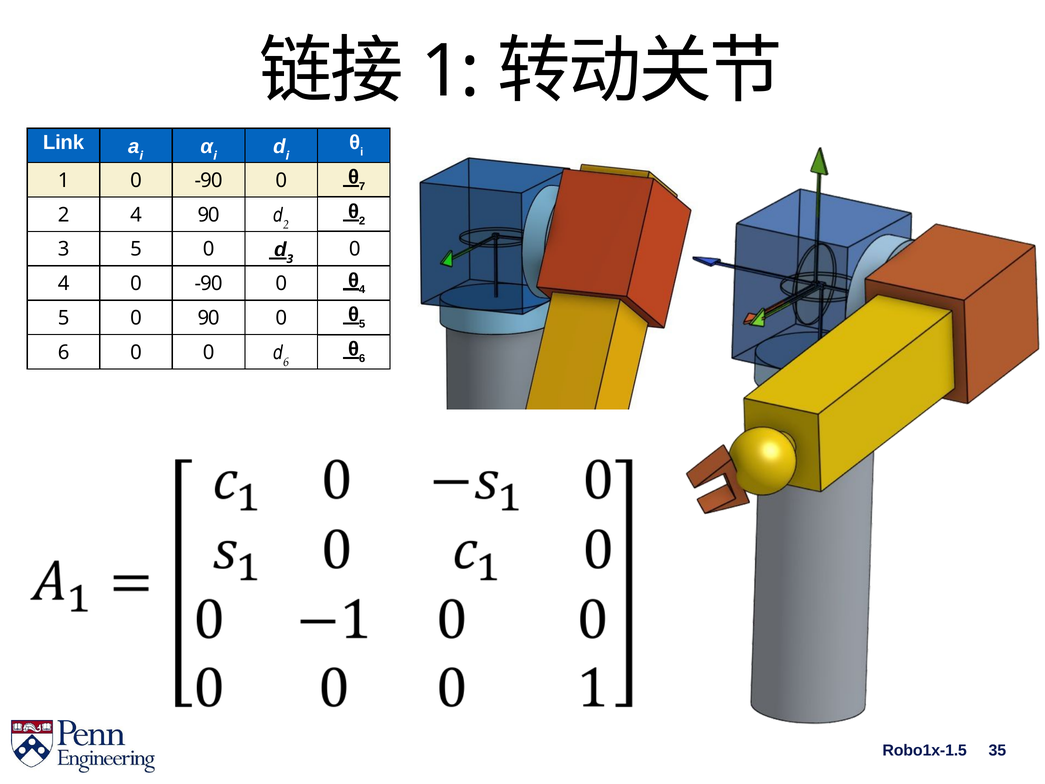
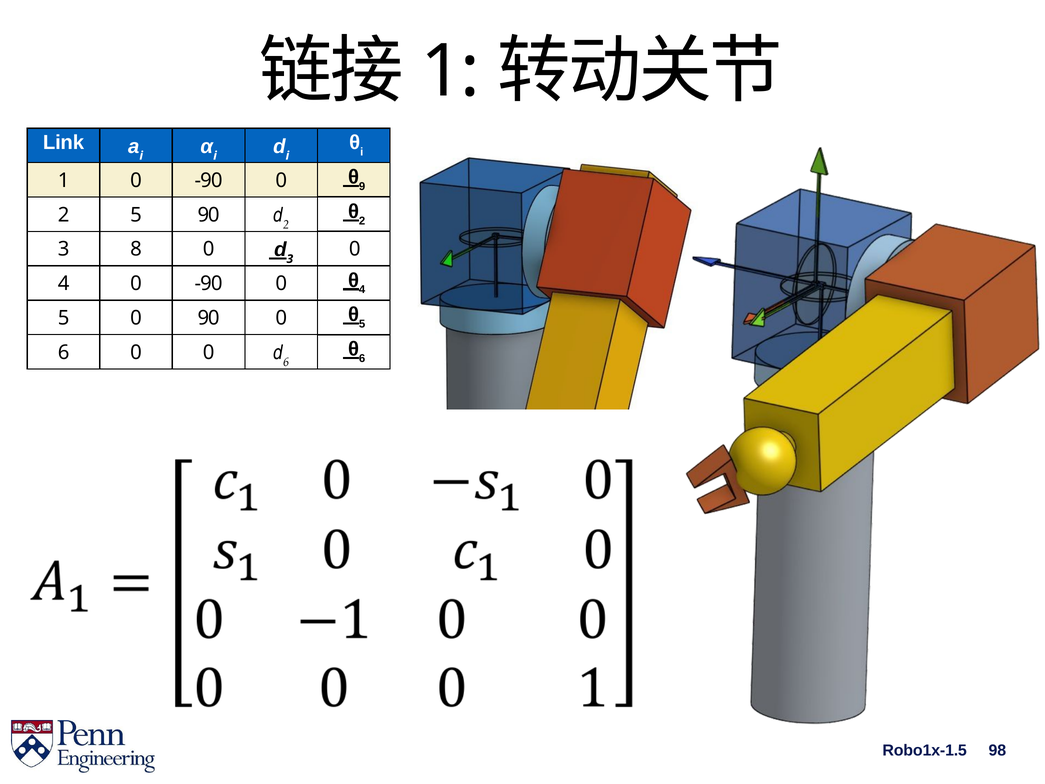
7: 7 -> 9 (362, 186)
2 4: 4 -> 5 (136, 215)
3 5: 5 -> 8 (136, 249)
35: 35 -> 98 (997, 750)
